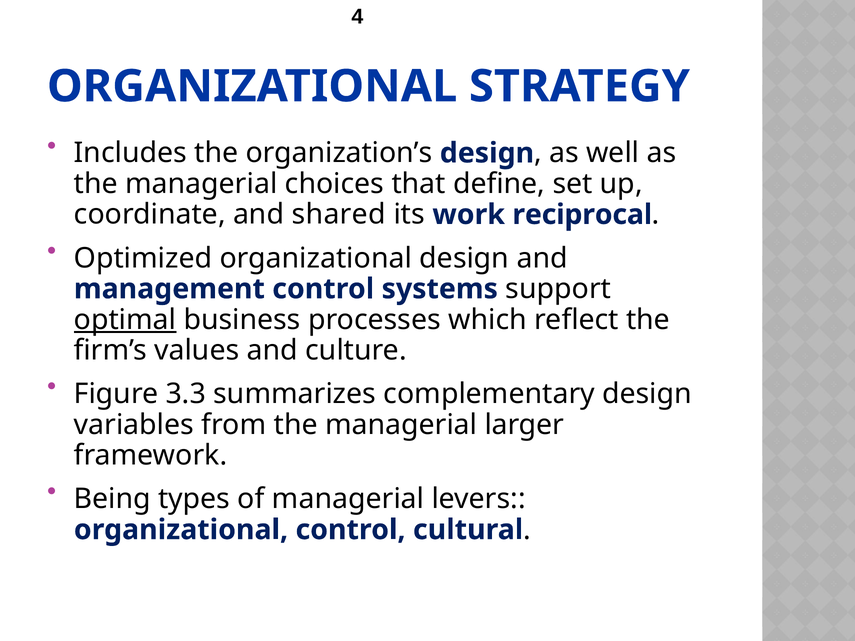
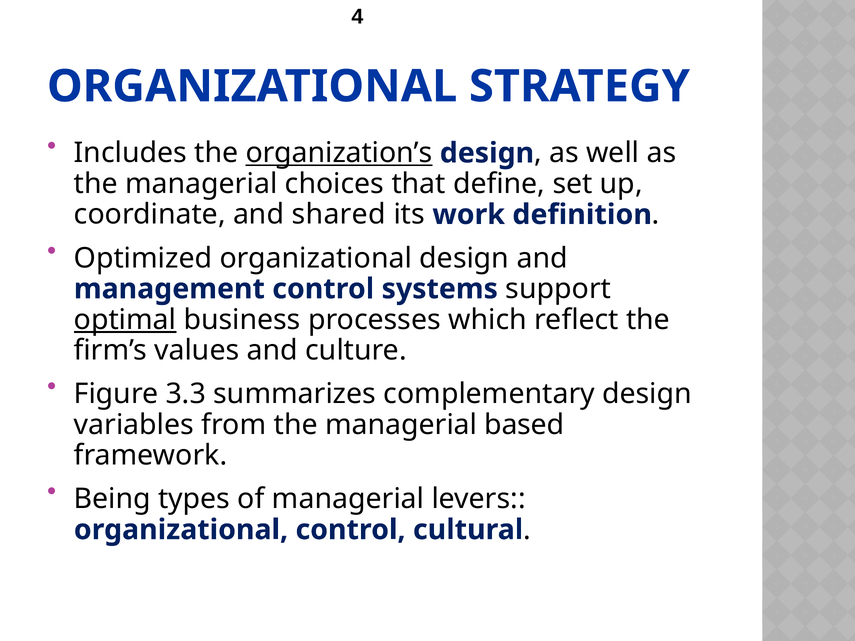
organization’s underline: none -> present (339, 153)
reciprocal: reciprocal -> definition (582, 215)
larger: larger -> based (524, 425)
